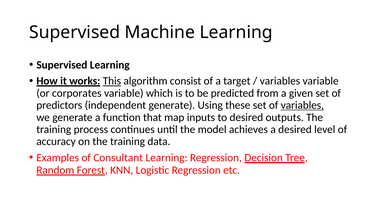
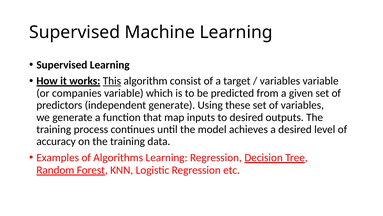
corporates: corporates -> companies (77, 93)
variables underline: present -> none (302, 105)
Consultant: Consultant -> Algorithms (118, 157)
